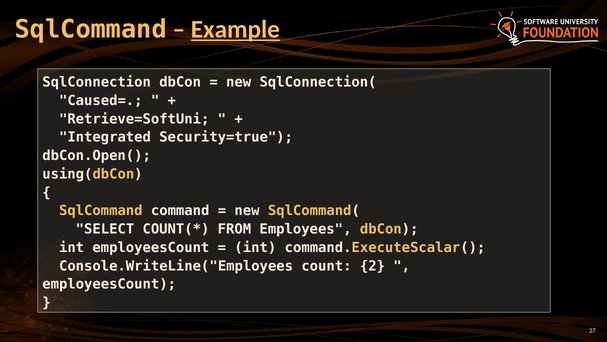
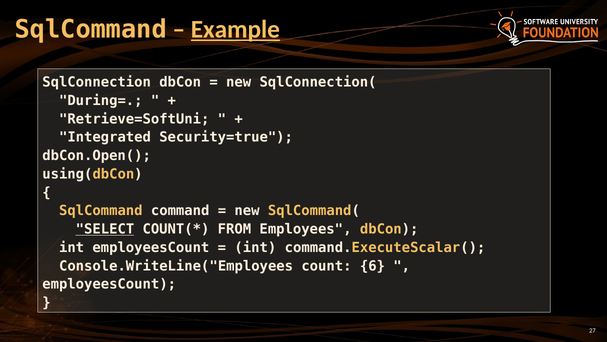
Caused=: Caused= -> During= (101, 100)
SELECT underline: none -> present (105, 229)
2: 2 -> 6 (372, 266)
